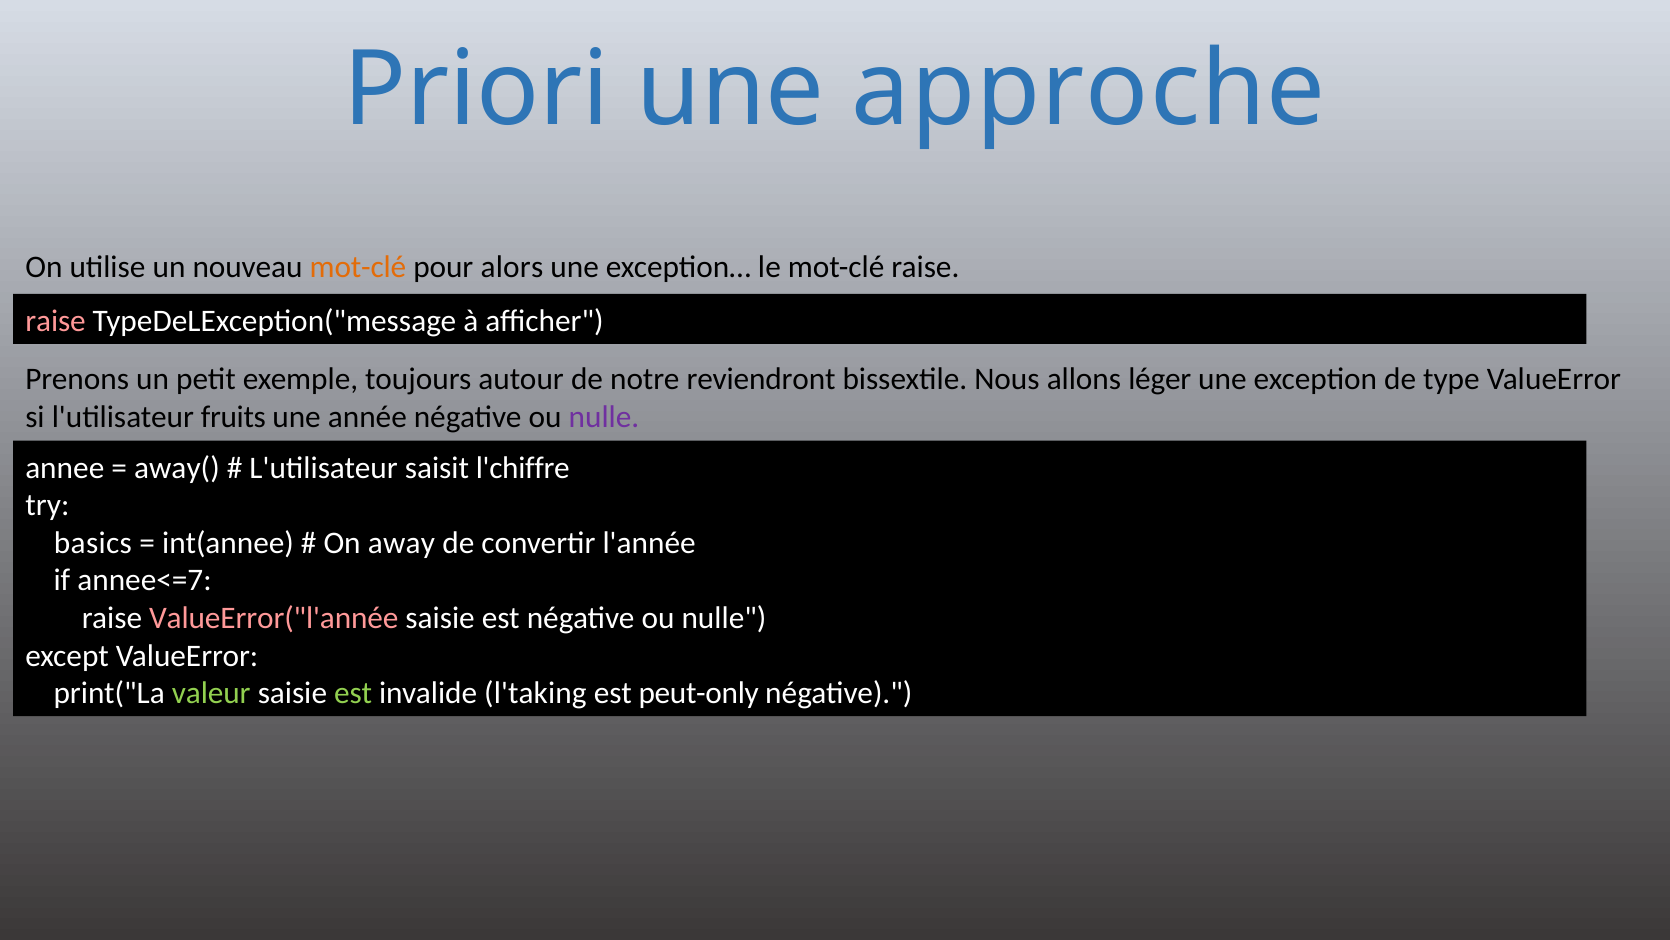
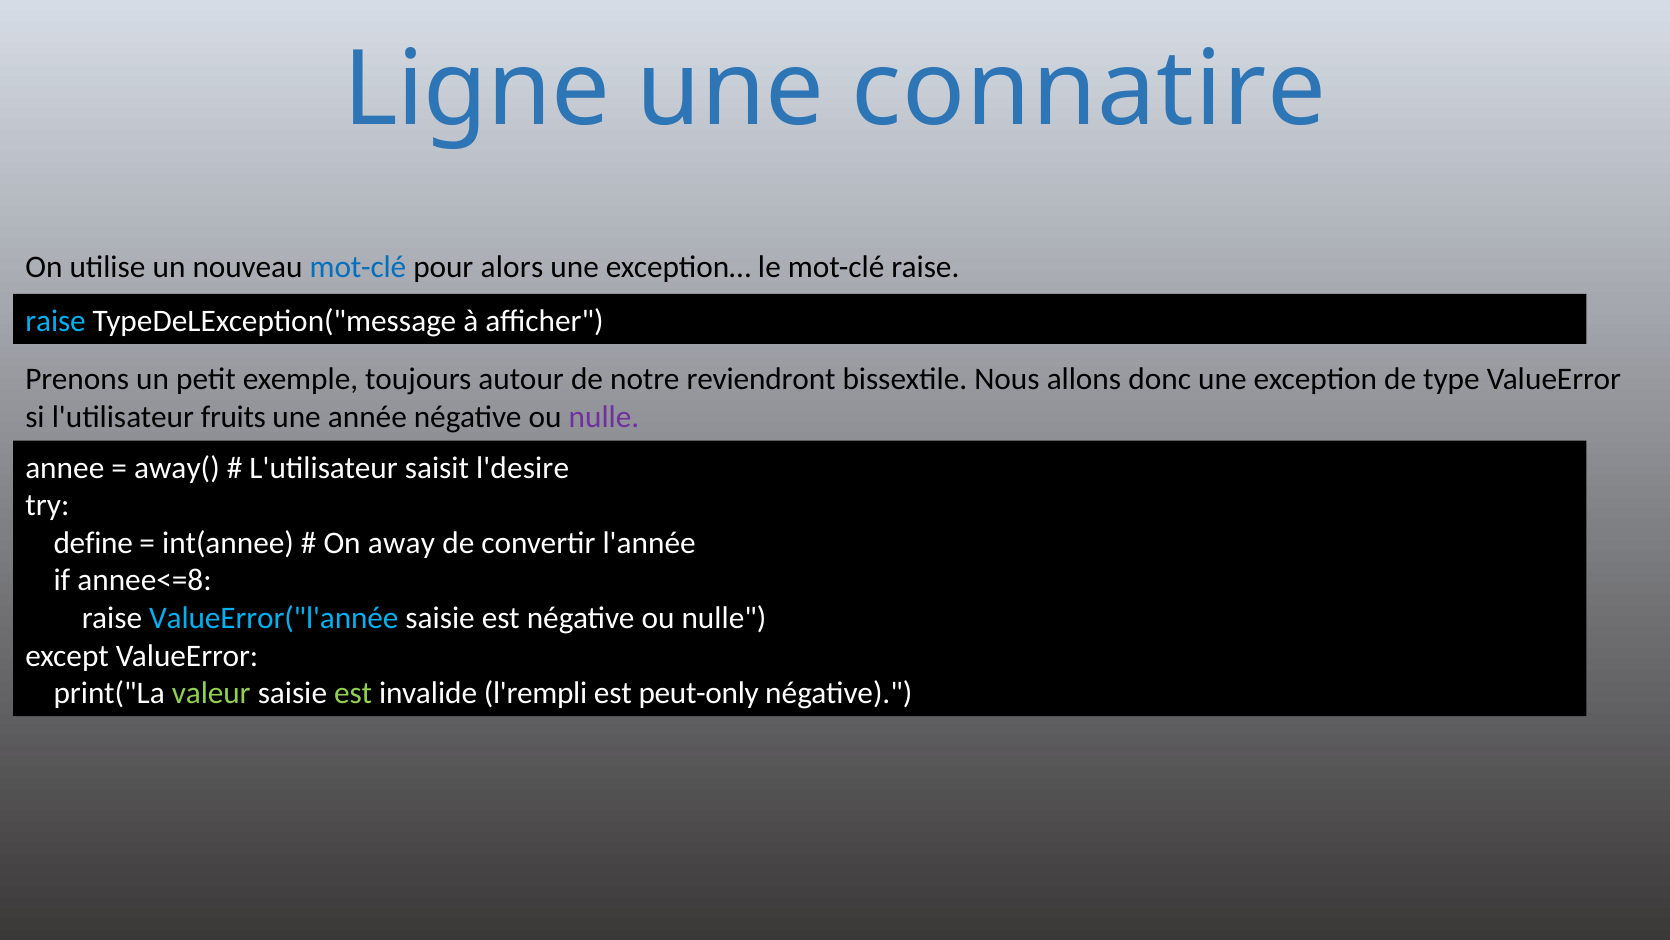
Priori: Priori -> Ligne (477, 90)
approche: approche -> connatire (1089, 90)
mot-clé colour: orange -> blue (358, 266)
raise colour: pink -> light blue (56, 321)
léger: léger -> donc (1160, 379)
l'chiffre: l'chiffre -> l'desire (523, 467)
basics: basics -> define (93, 543)
annee<=7: annee<=7 -> annee<=8 (145, 580)
ValueError("l'année colour: pink -> light blue (274, 618)
l'taking: l'taking -> l'rempli (536, 693)
